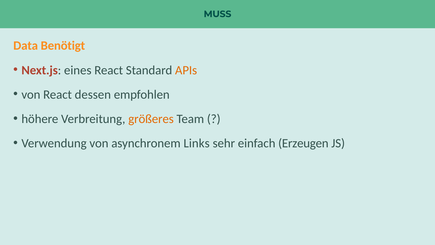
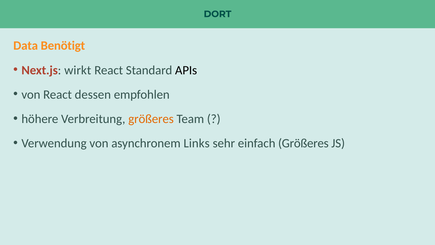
MUSS: MUSS -> DORT (218, 14)
eines: eines -> wirkt (78, 70)
APIs colour: orange -> black (186, 70)
einfach Erzeugen: Erzeugen -> Größeres (303, 143)
